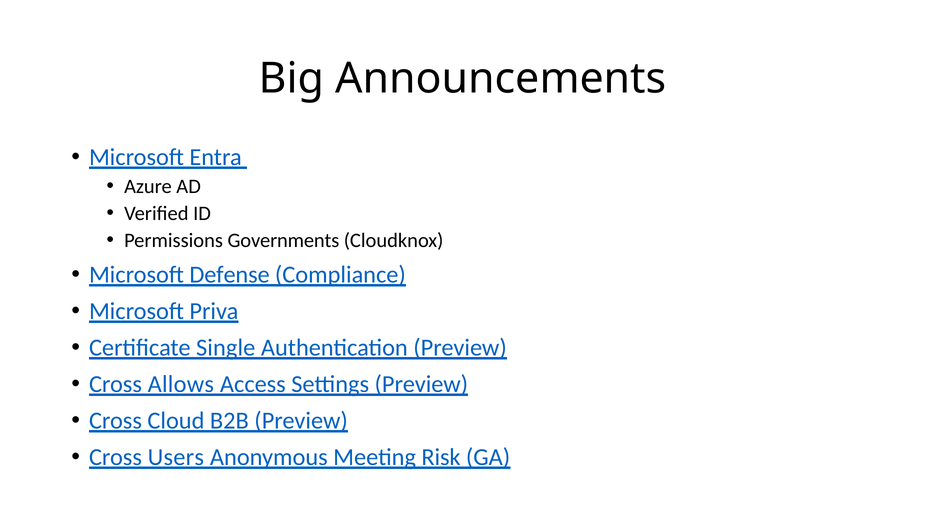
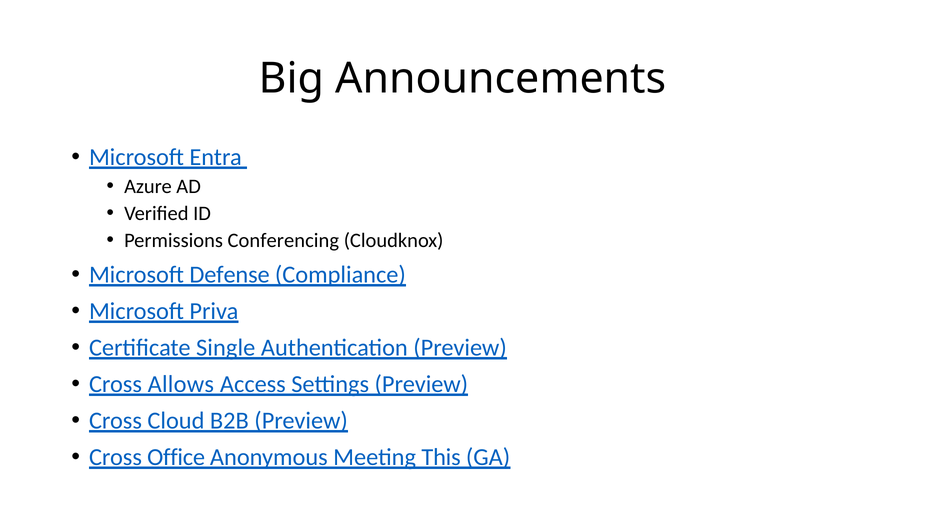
Governments: Governments -> Conferencing (283, 240)
Users: Users -> Office (176, 457)
Risk: Risk -> This (441, 457)
